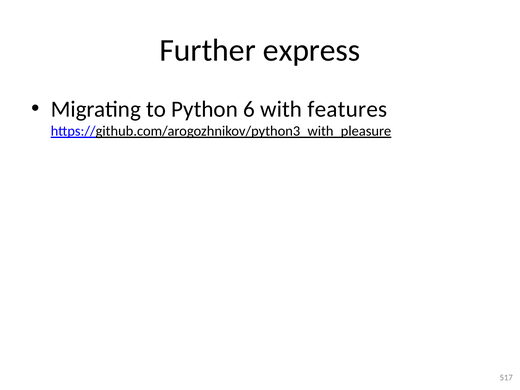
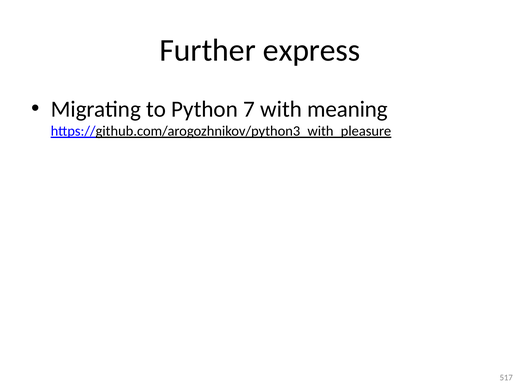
6: 6 -> 7 (249, 109)
features: features -> meaning (347, 109)
